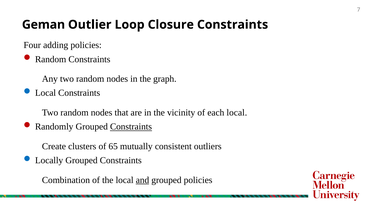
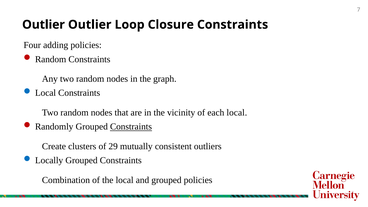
Geman: Geman -> Outlier (43, 25)
65: 65 -> 29 (113, 146)
and underline: present -> none (142, 180)
